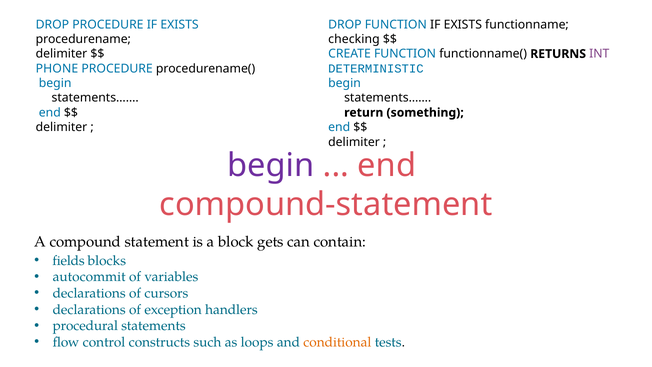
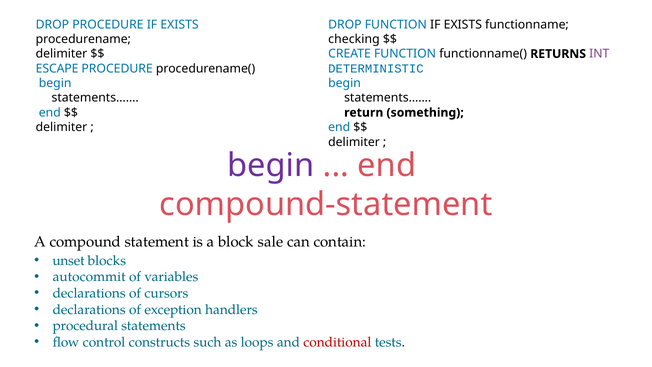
PHONE: PHONE -> ESCAPE (57, 69)
gets: gets -> sale (270, 242)
fields: fields -> unset (69, 260)
conditional colour: orange -> red (337, 342)
